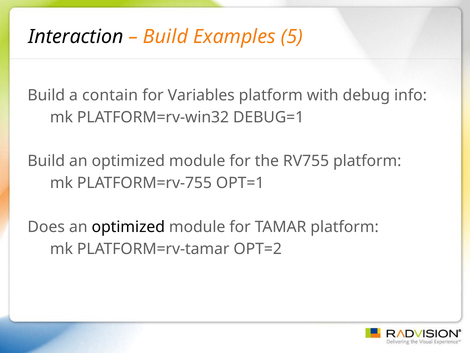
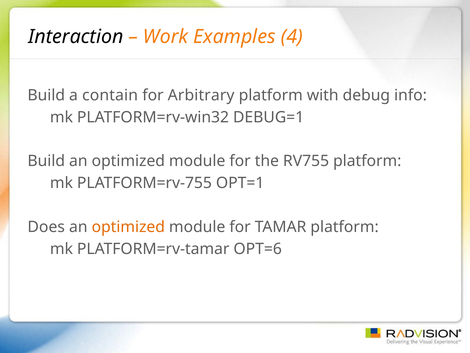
Build: Build -> Work (166, 37)
5: 5 -> 4 (292, 37)
Variables: Variables -> Arbitrary (201, 95)
optimized colour: black -> orange (128, 227)
OPT=2: OPT=2 -> OPT=6 (258, 249)
